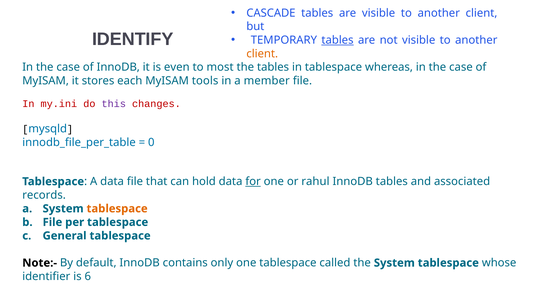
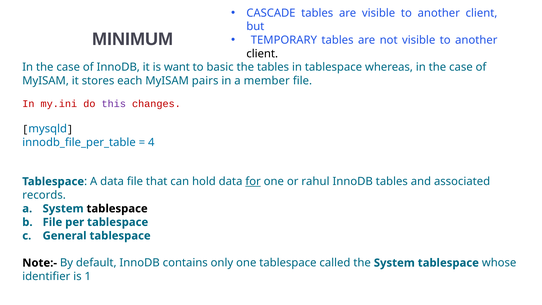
IDENTIFY: IDENTIFY -> MINIMUM (133, 39)
tables underline: present -> none (338, 40)
client colour: orange -> black (262, 54)
even: even -> want (177, 67)
most: most -> basic (220, 67)
tools: tools -> pairs (205, 81)
0: 0 -> 4 (151, 142)
tablespace colour: orange -> black (117, 209)
6: 6 -> 1 (88, 276)
